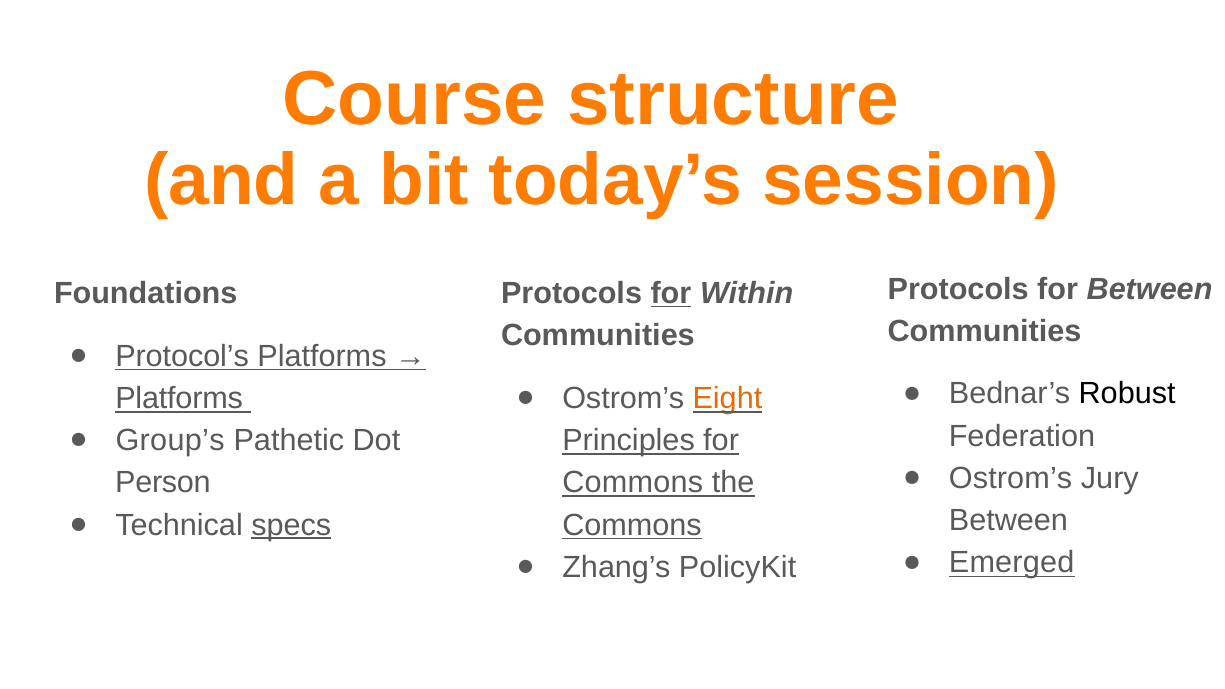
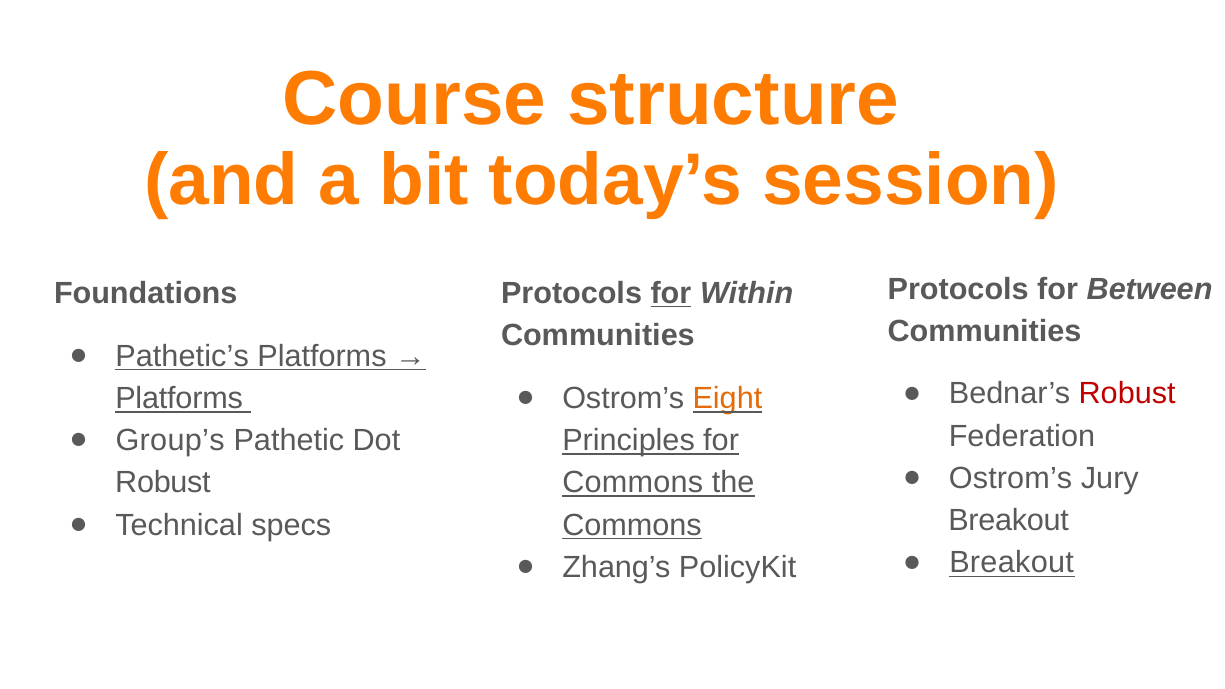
Protocol’s: Protocol’s -> Pathetic’s (182, 356)
Robust colour: black -> red (1127, 394)
Person: Person -> Robust (163, 483)
Between: Between -> Breakout (1009, 521)
specs underline: present -> none (291, 525)
Emerged: Emerged -> Breakout (1012, 563)
